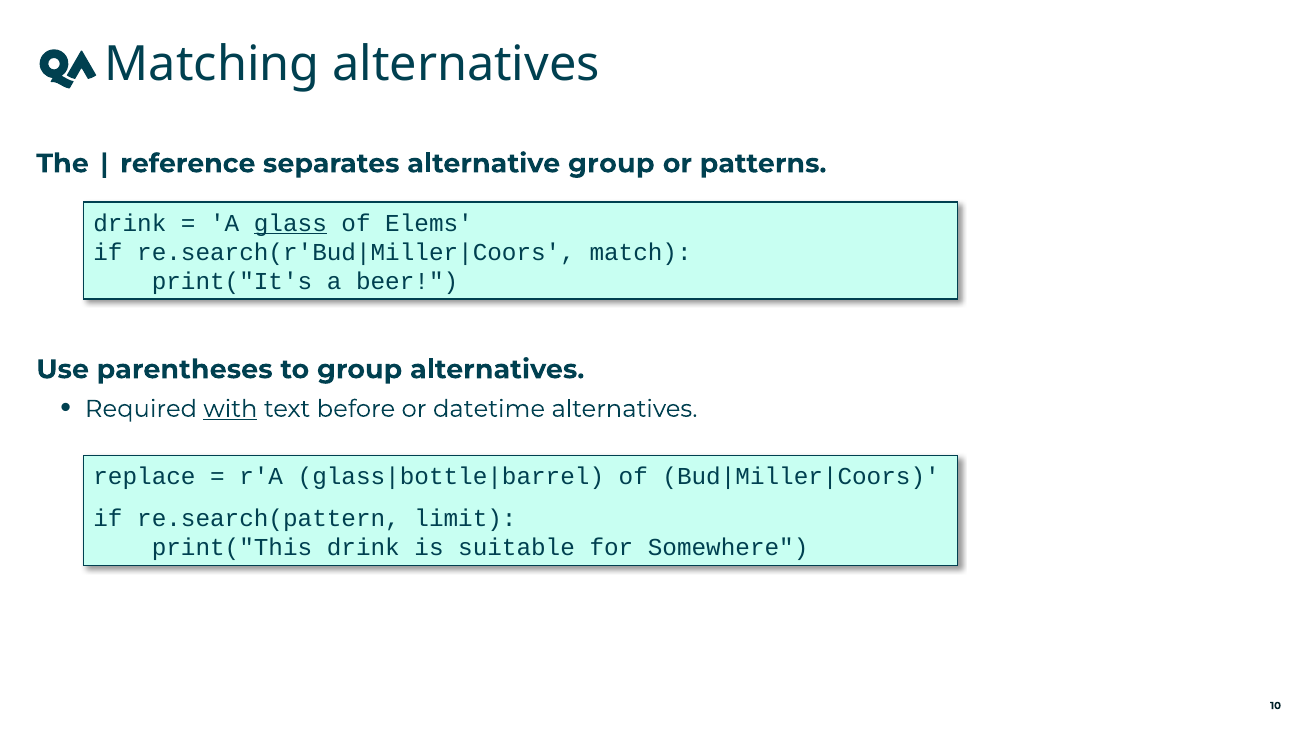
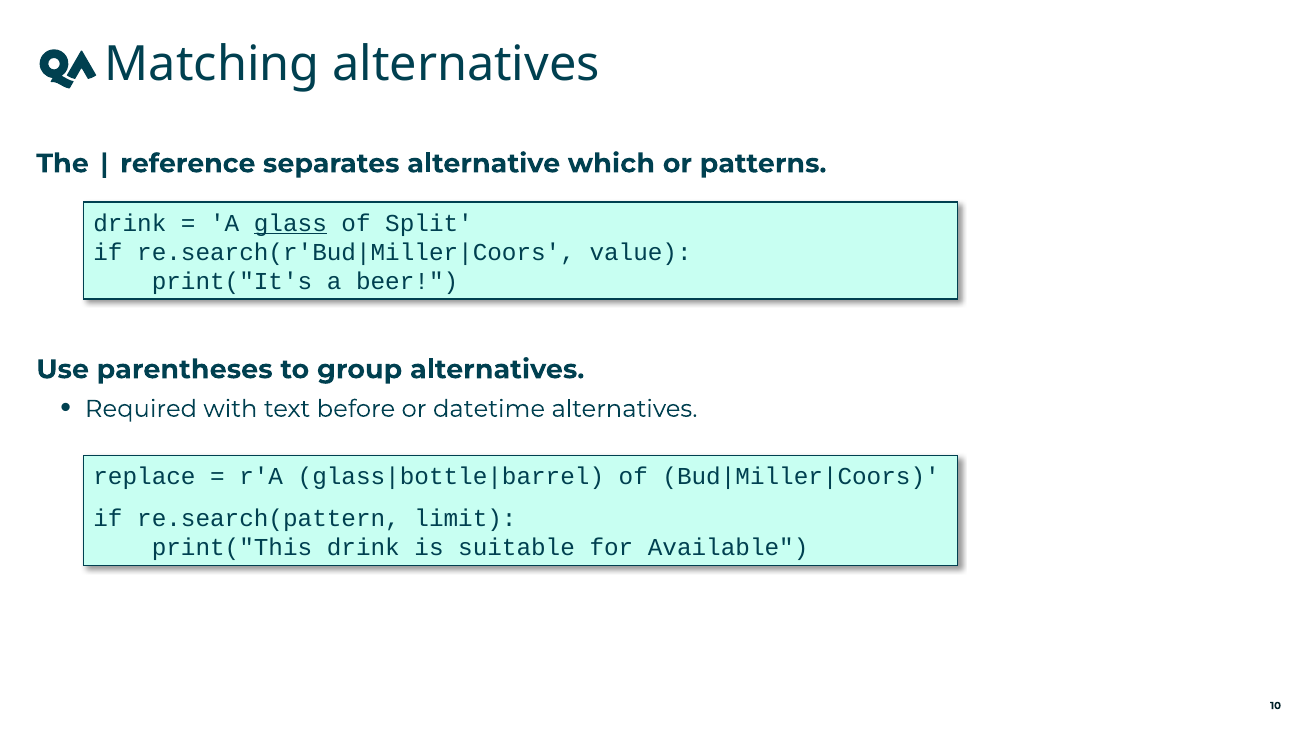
alternative group: group -> which (611, 164)
Elems: Elems -> Split (429, 223)
match: match -> value (641, 253)
with underline: present -> none (230, 409)
Somewhere: Somewhere -> Available (728, 548)
